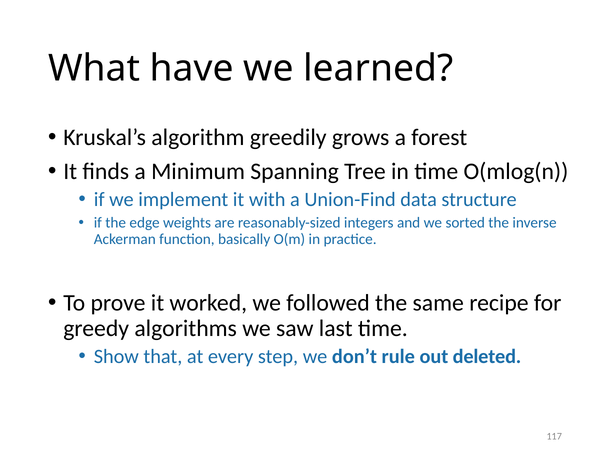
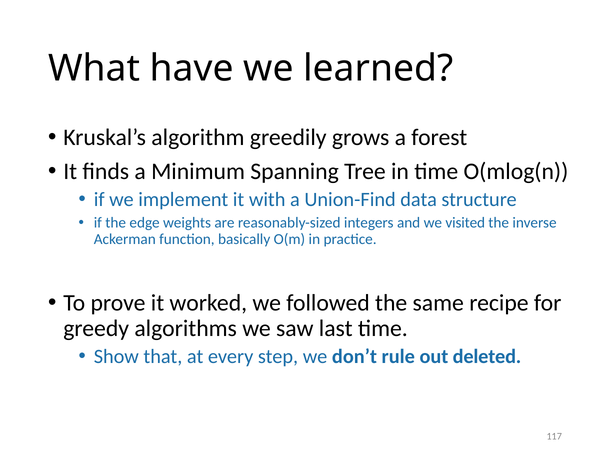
sorted: sorted -> visited (465, 223)
